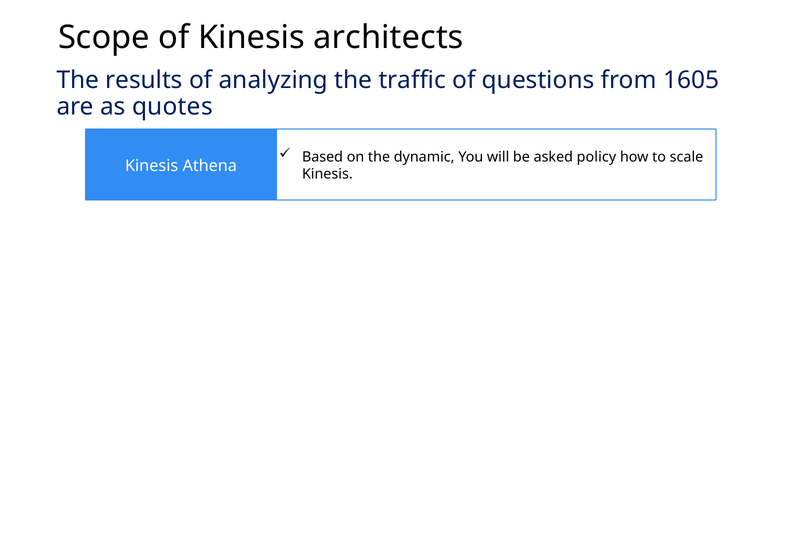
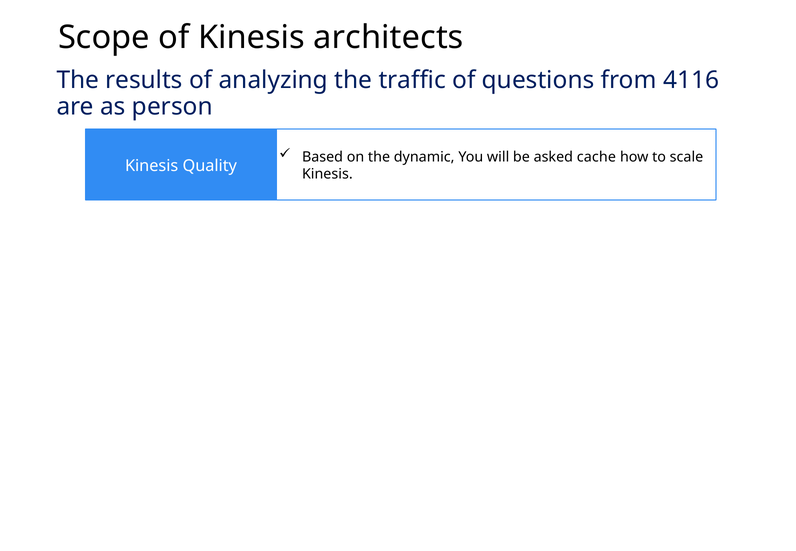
1605: 1605 -> 4116 (691, 80)
quotes: quotes -> person (172, 107)
policy: policy -> cache (596, 157)
Athena: Athena -> Quality (210, 166)
